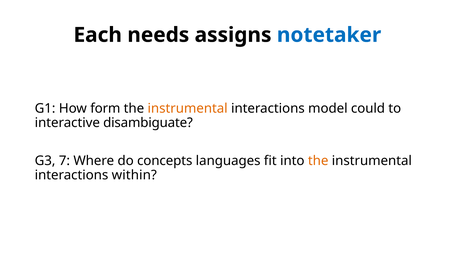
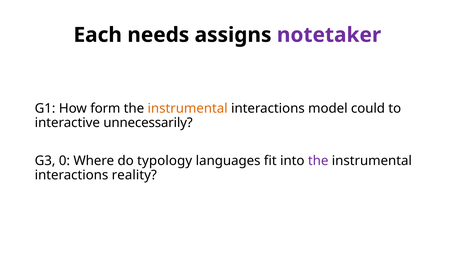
notetaker colour: blue -> purple (329, 35)
disambiguate: disambiguate -> unnecessarily (148, 123)
7: 7 -> 0 (64, 161)
concepts: concepts -> typology (165, 161)
the colour: orange -> purple (318, 161)
within: within -> reality (134, 175)
